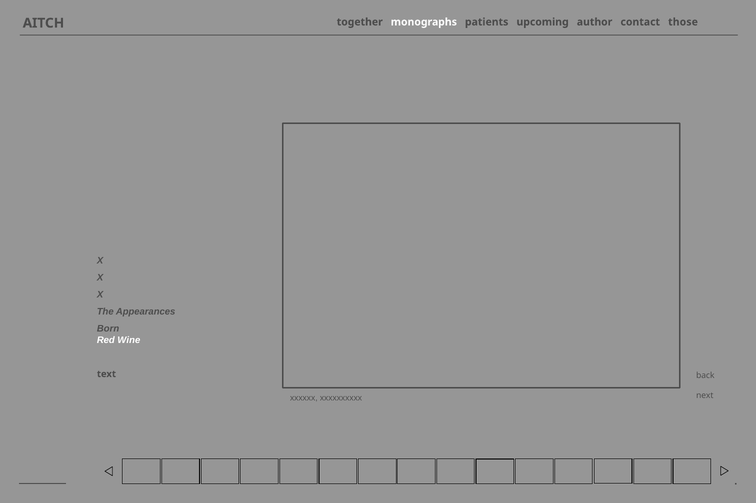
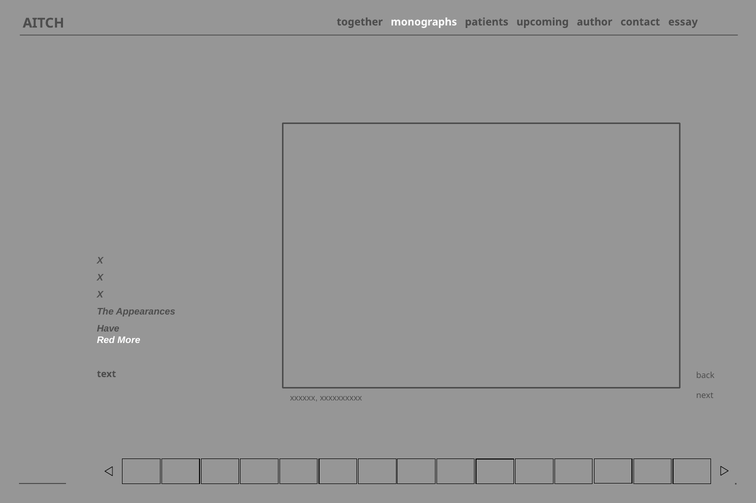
those: those -> essay (683, 22)
Born: Born -> Have (108, 329)
Wine: Wine -> More (129, 340)
